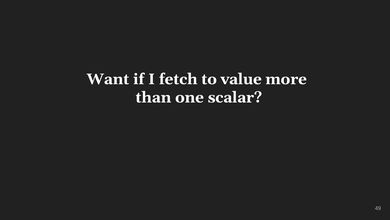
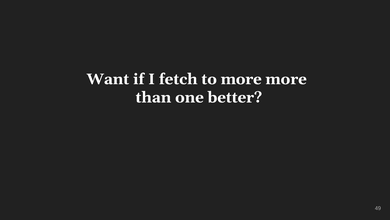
to value: value -> more (241, 79)
scalar: scalar -> better (235, 97)
